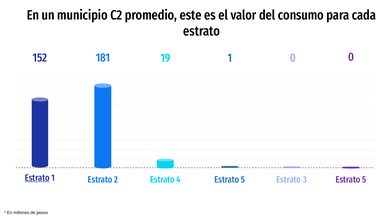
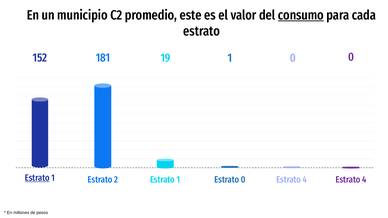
consumo underline: none -> present (301, 15)
4: 4 -> 1 (178, 180)
5: 5 -> 0 (243, 180)
3: 3 -> 4 (305, 180)
5: 5 -> 4 (364, 180)
